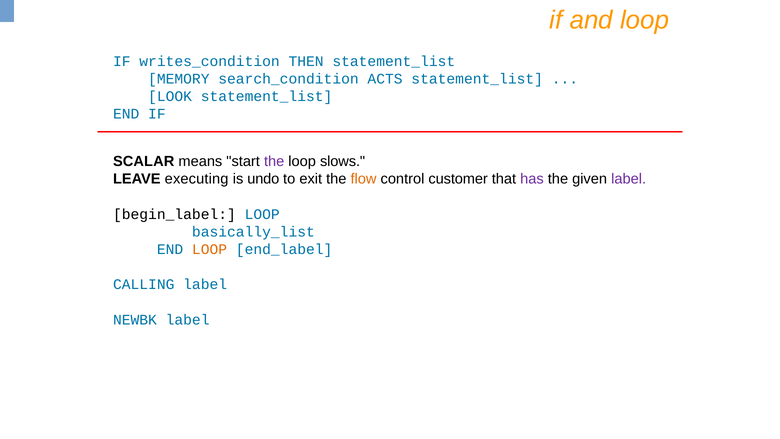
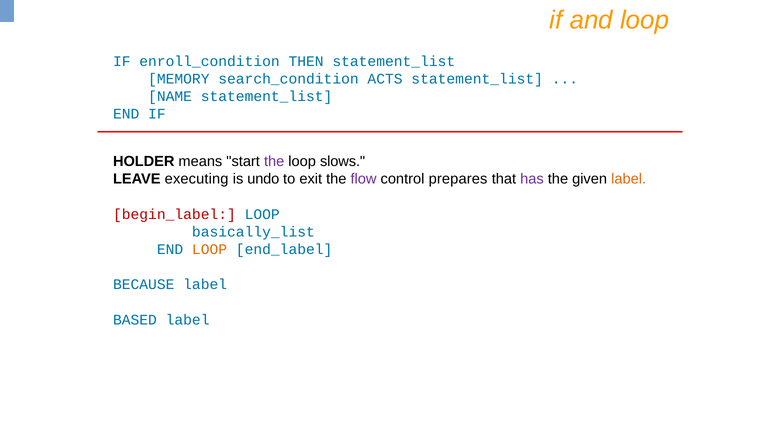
writes_condition: writes_condition -> enroll_condition (210, 61)
LOOK: LOOK -> NAME (170, 97)
SCALAR: SCALAR -> HOLDER (144, 161)
flow colour: orange -> purple (364, 179)
customer: customer -> prepares (458, 179)
label colour: purple -> orange (629, 179)
begin_label colour: black -> red (174, 214)
CALLING: CALLING -> BECAUSE (144, 284)
NEWBK: NEWBK -> BASED (135, 320)
